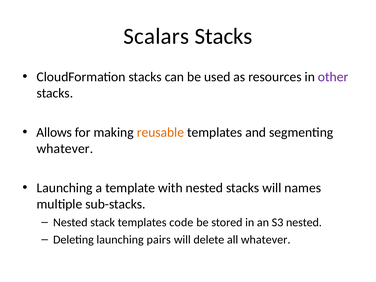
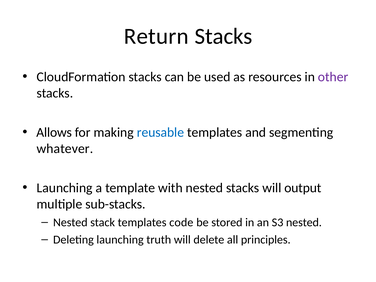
Scalars: Scalars -> Return (156, 36)
reusable colour: orange -> blue (160, 132)
names: names -> output (303, 188)
pairs: pairs -> truth (159, 240)
all whatever: whatever -> principles (266, 240)
